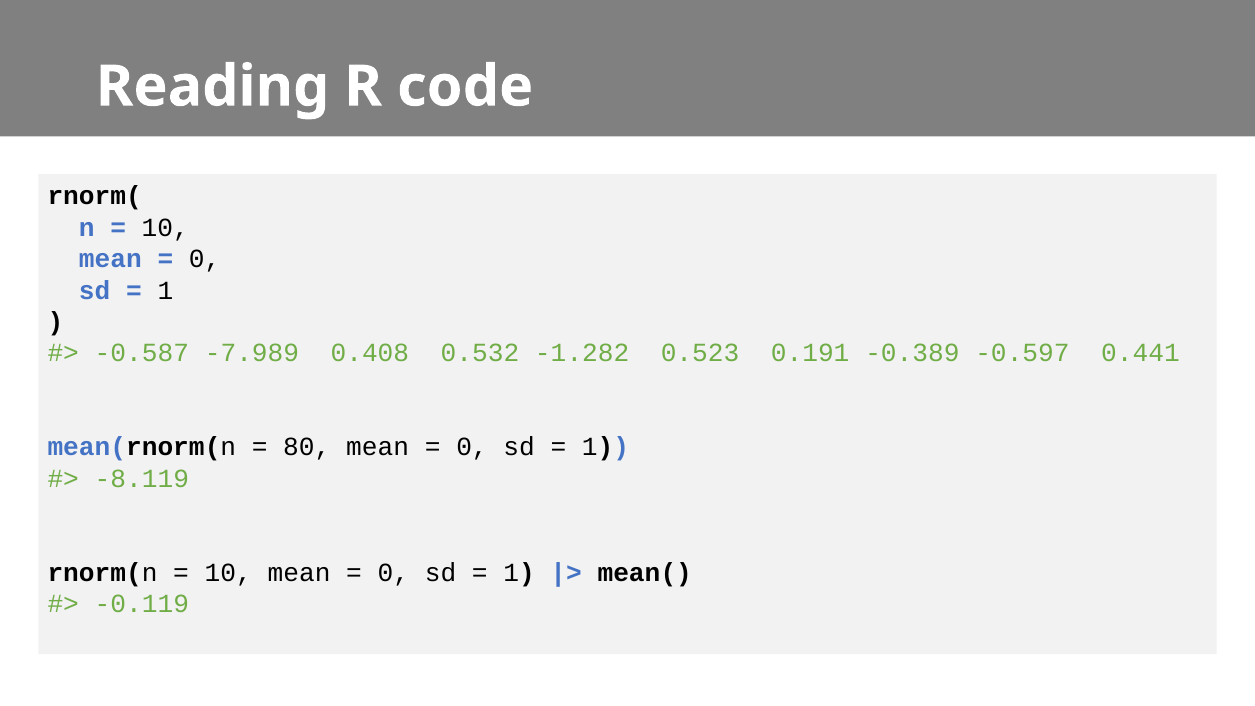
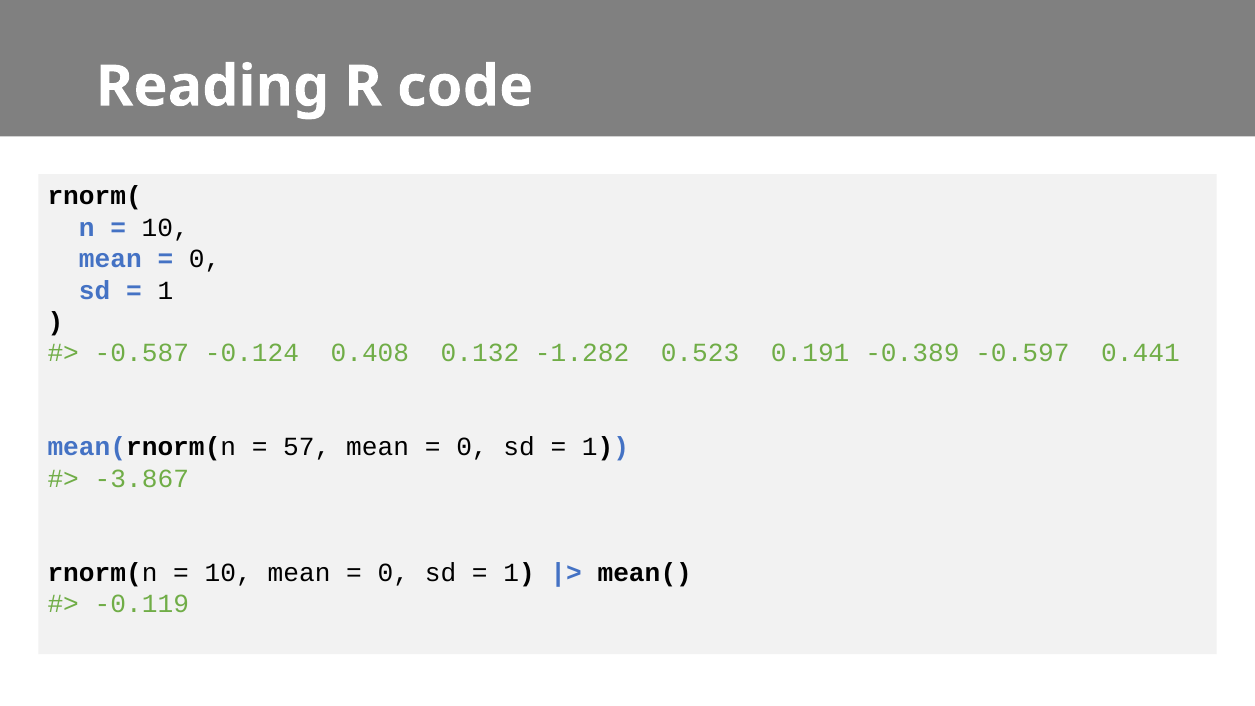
-7.989: -7.989 -> -0.124 (252, 353)
0.532: 0.532 -> 0.132 (480, 353)
80: 80 -> 57 (307, 447)
-8.119: -8.119 -> -3.867 (142, 479)
